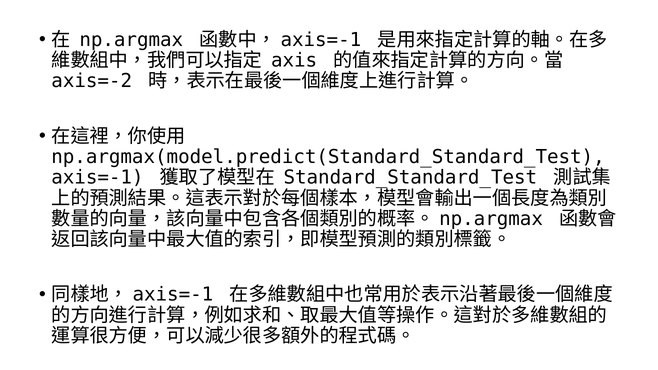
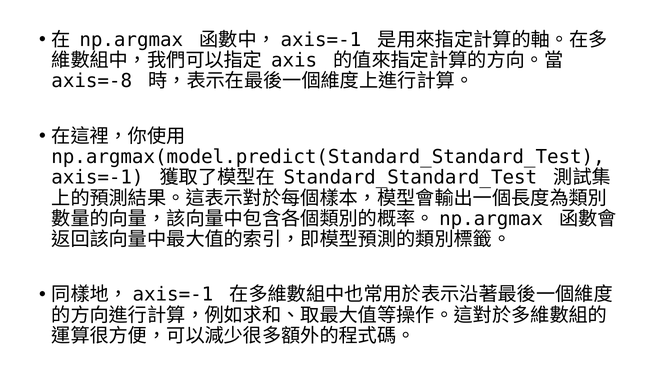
axis=-2: axis=-2 -> axis=-8 (92, 81)
